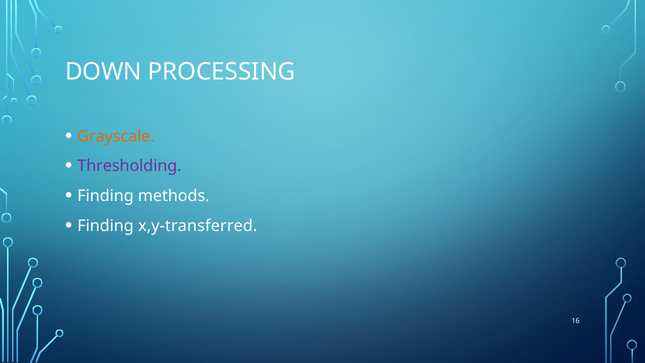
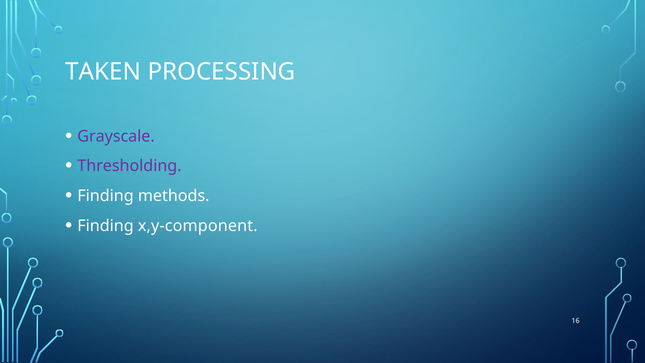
DOWN: DOWN -> TAKEN (103, 72)
Grayscale colour: orange -> purple (116, 136)
x,y-transferred: x,y-transferred -> x,y-component (198, 226)
